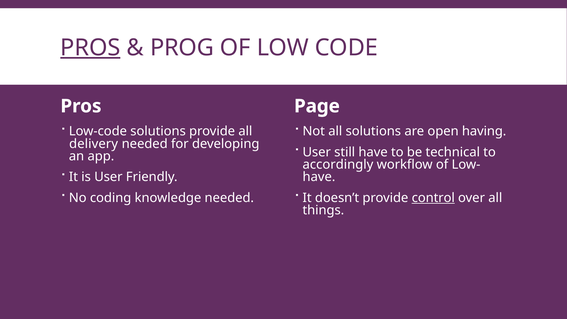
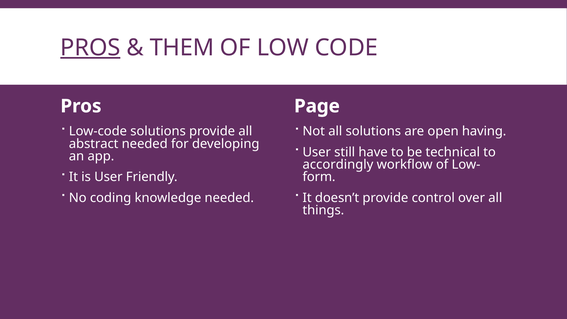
PROG: PROG -> THEM (182, 48)
delivery: delivery -> abstract (94, 144)
have: have -> form (319, 177)
control underline: present -> none (433, 198)
